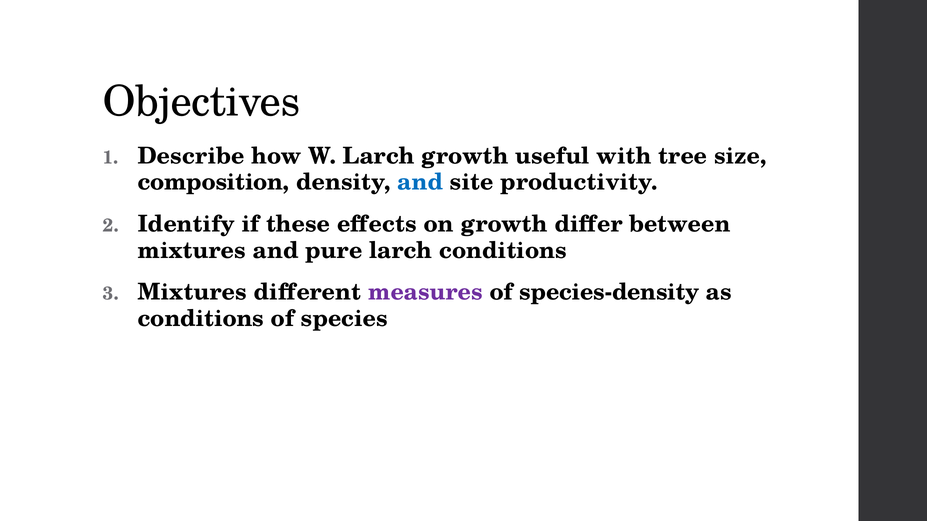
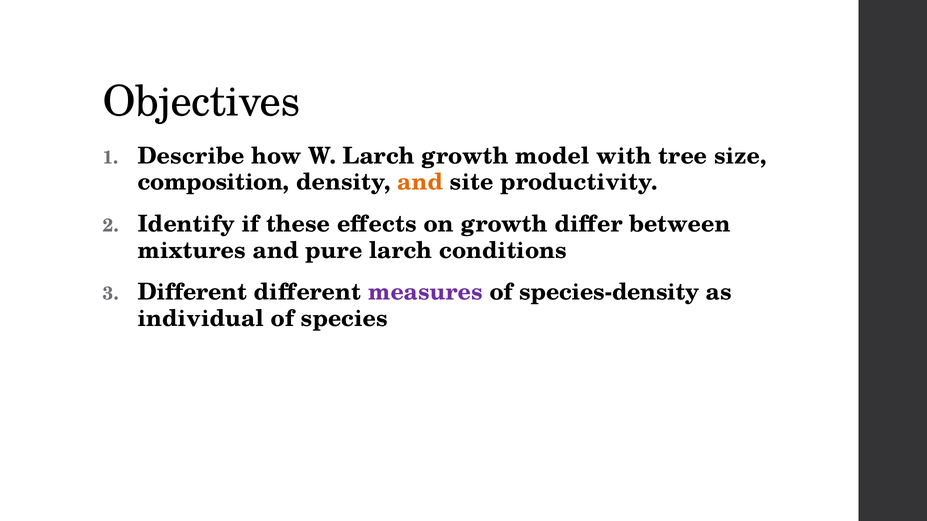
useful: useful -> model (552, 156)
and colour: blue -> orange (420, 182)
Mixtures: Mixtures -> Different (192, 293)
conditions: conditions -> individual (201, 319)
